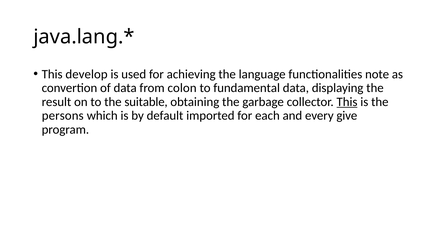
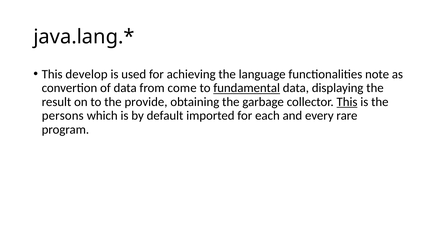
colon: colon -> come (182, 88)
fundamental underline: none -> present (247, 88)
suitable: suitable -> provide (146, 102)
give: give -> rare (347, 116)
